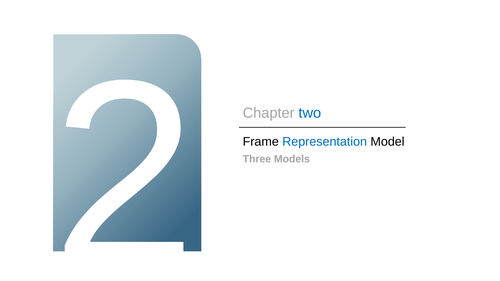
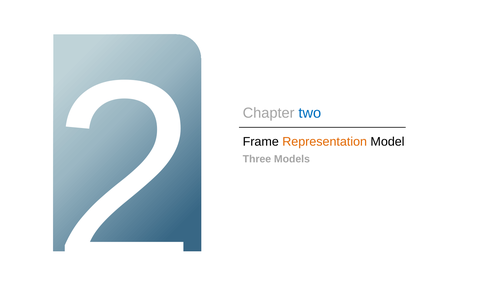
Representation colour: blue -> orange (325, 142)
